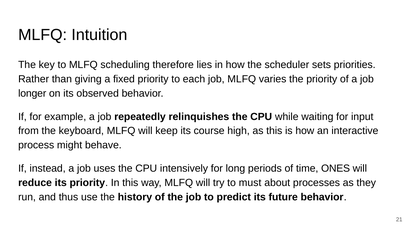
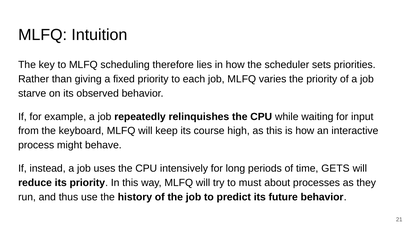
longer: longer -> starve (32, 93)
ONES: ONES -> GETS (335, 168)
